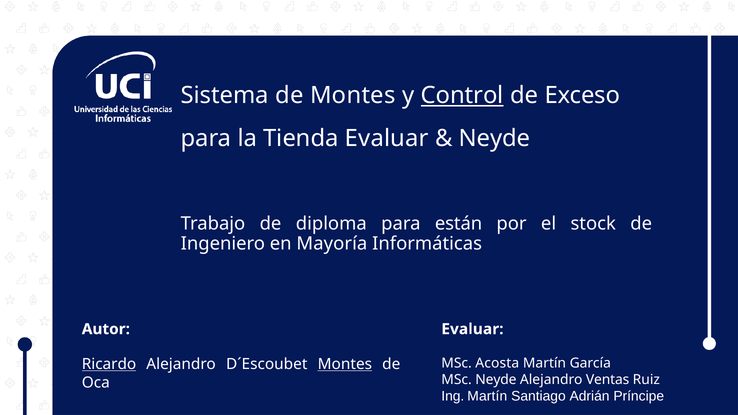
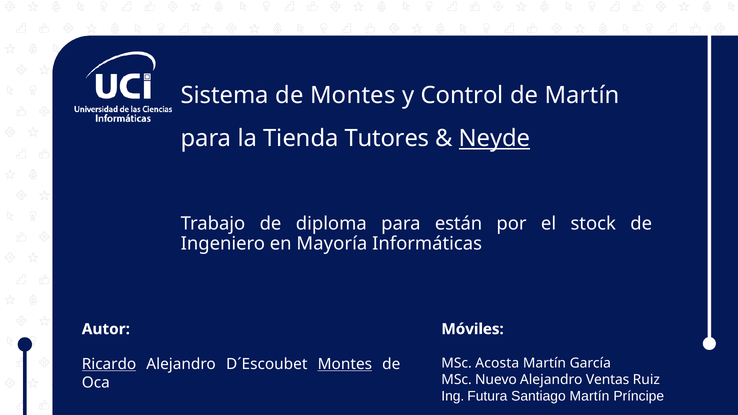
Control underline: present -> none (462, 96)
de Exceso: Exceso -> Martín (582, 96)
Tienda Evaluar: Evaluar -> Tutores (387, 139)
Neyde underline: none -> present (494, 139)
Evaluar: Evaluar -> Móviles (473, 329)
MSc Neyde: Neyde -> Nuevo (496, 380)
Ing Martín: Martín -> Futura (487, 396)
Santiago Adrián: Adrián -> Martín (590, 396)
